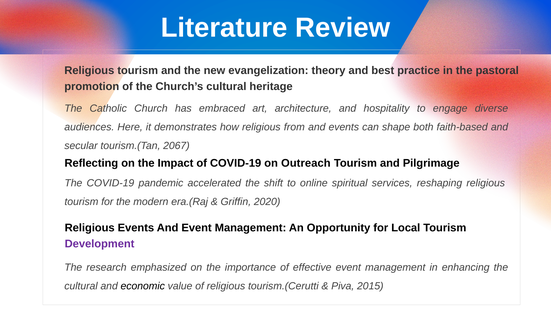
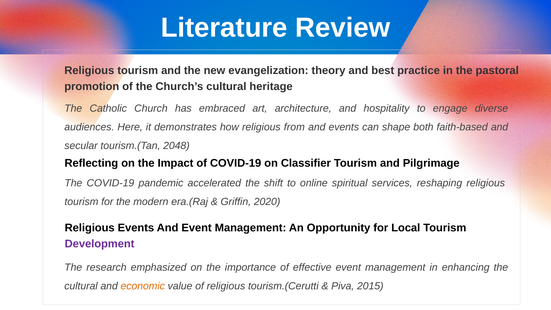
2067: 2067 -> 2048 (176, 146)
Outreach: Outreach -> Classifier (306, 163)
economic colour: black -> orange (143, 286)
